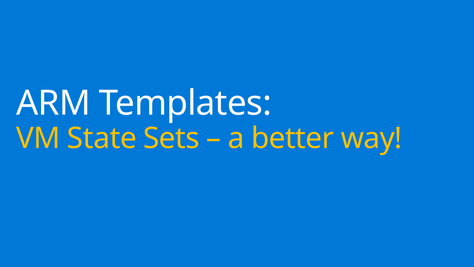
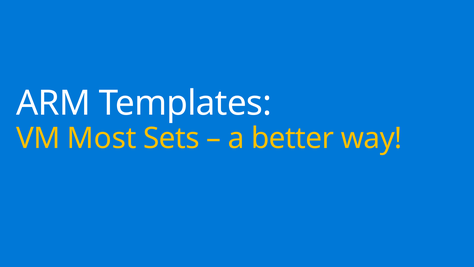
State: State -> Most (102, 138)
